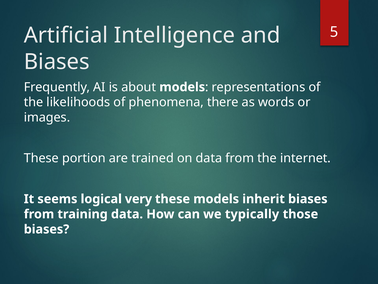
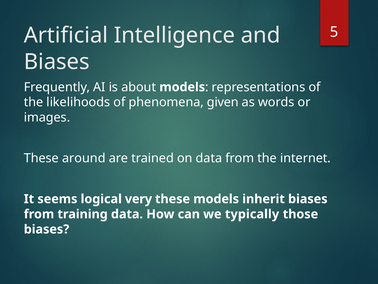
there: there -> given (223, 102)
portion: portion -> around (84, 158)
